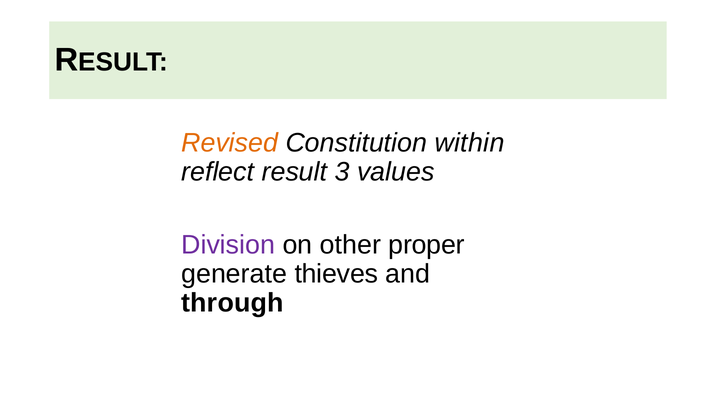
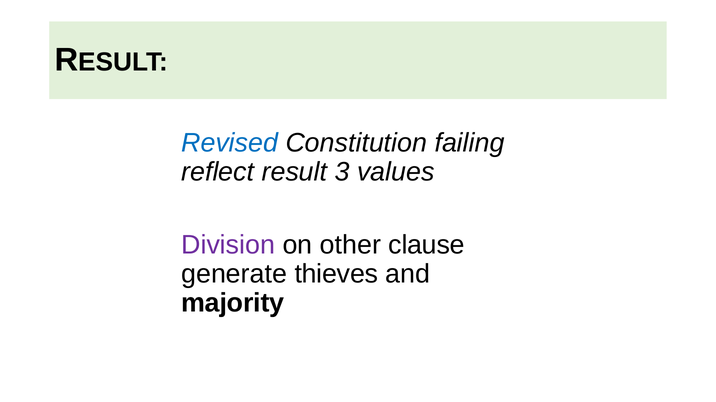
Revised colour: orange -> blue (230, 143)
within: within -> failing (470, 143)
proper: proper -> clause (427, 245)
through: through -> majority (233, 303)
